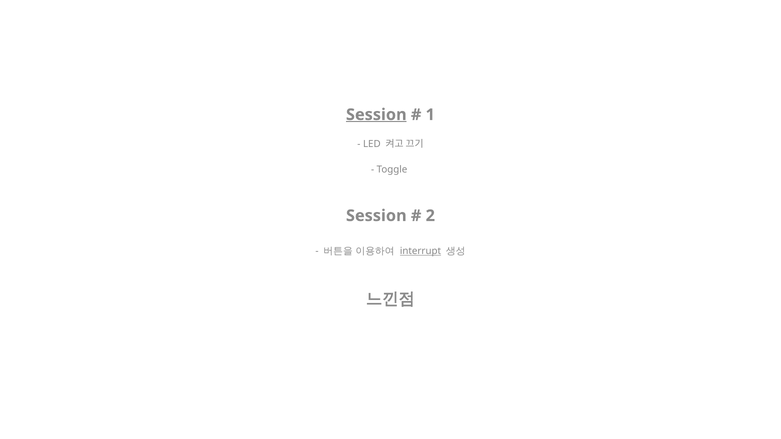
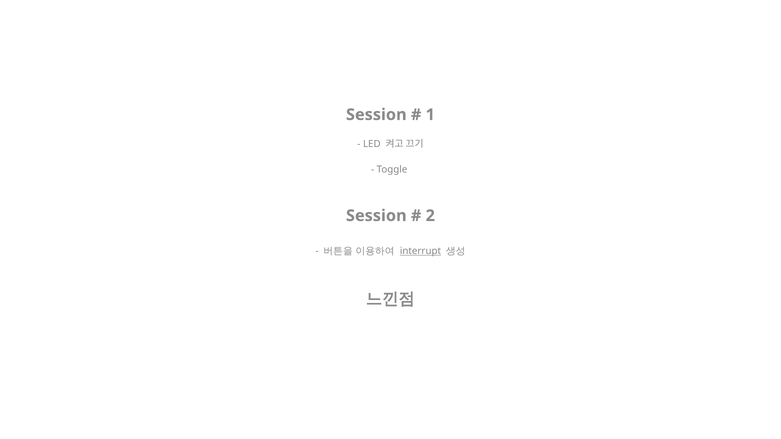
Session underline: present -> none (376, 115)
